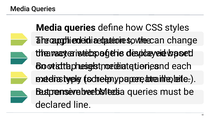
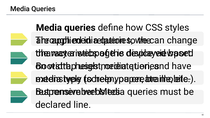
each: each -> have (182, 66)
